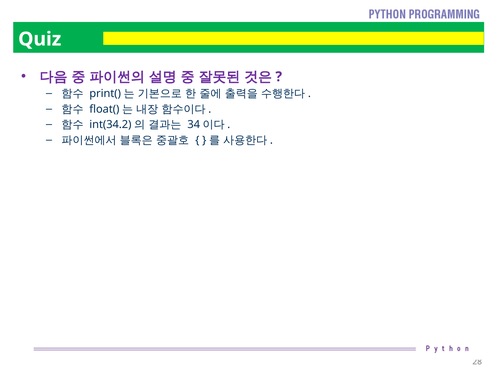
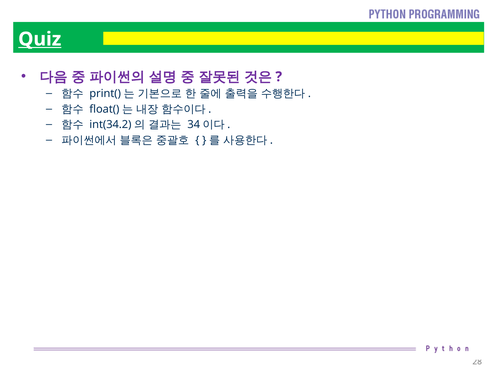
Quiz underline: none -> present (40, 39)
